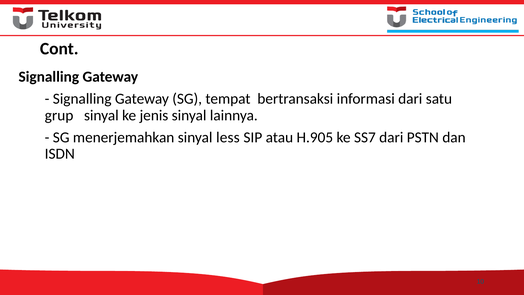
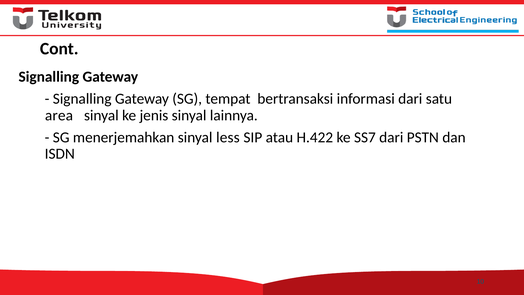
grup: grup -> area (59, 115)
H.905: H.905 -> H.422 (315, 137)
